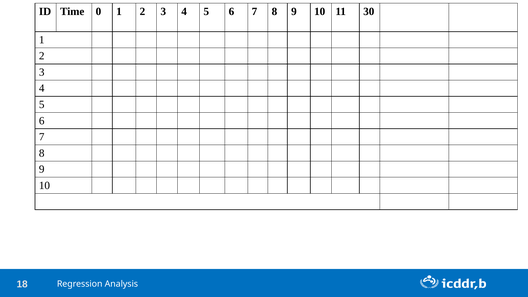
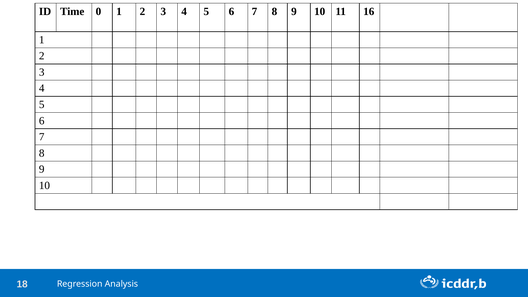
30: 30 -> 16 (369, 11)
